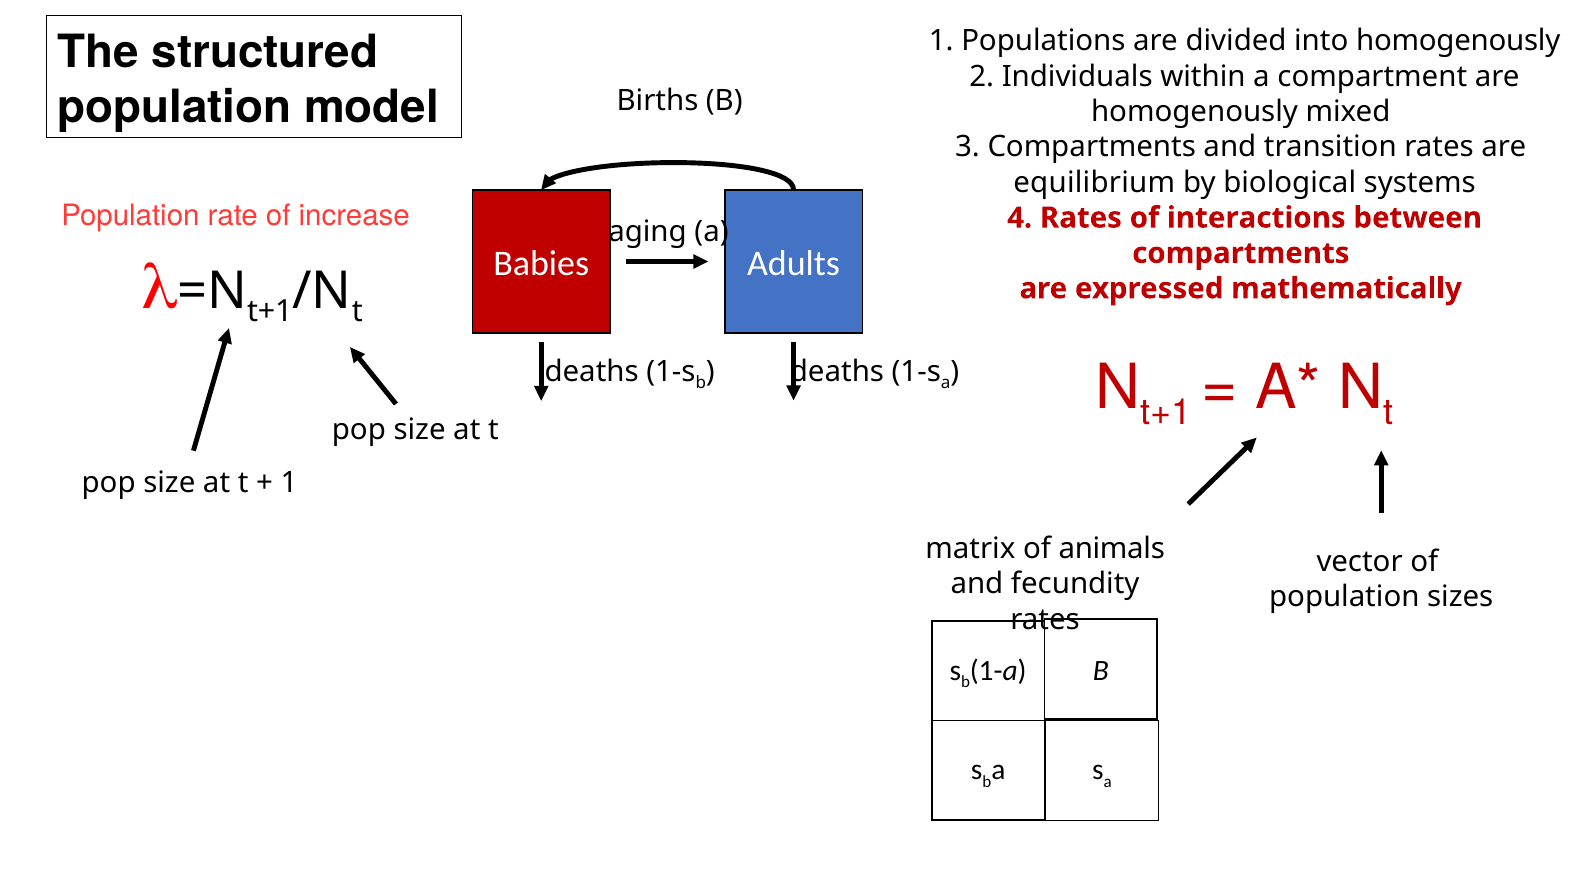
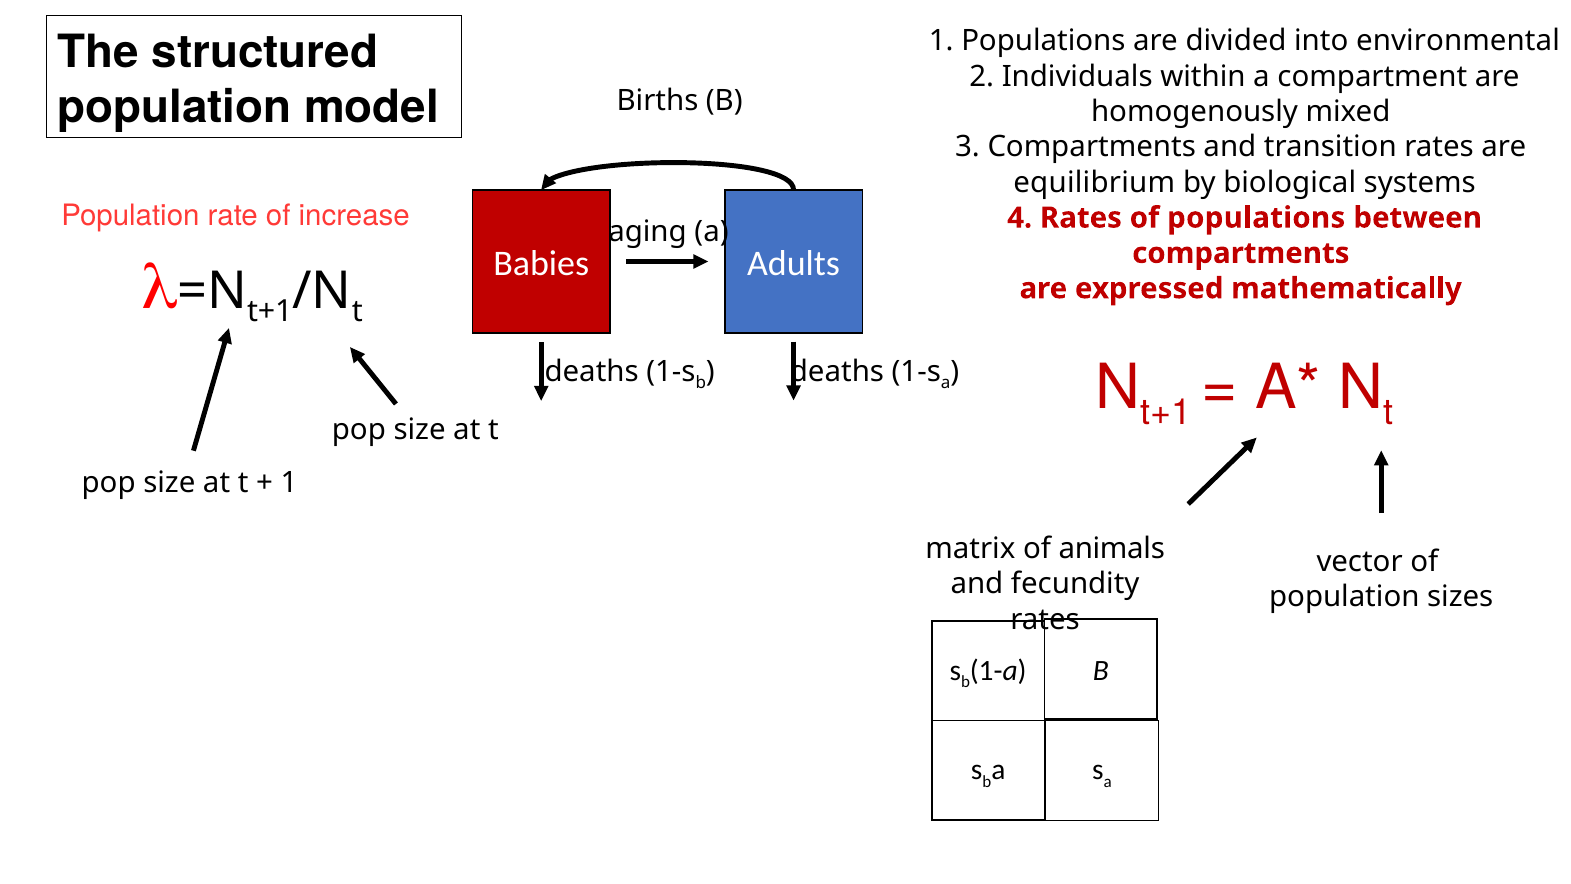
into homogenously: homogenously -> environmental (1458, 41)
of interactions: interactions -> populations (1256, 218)
